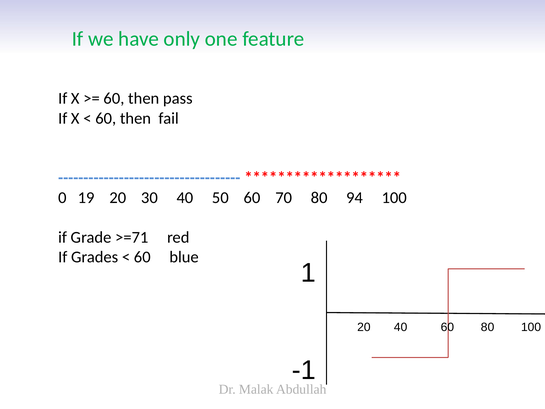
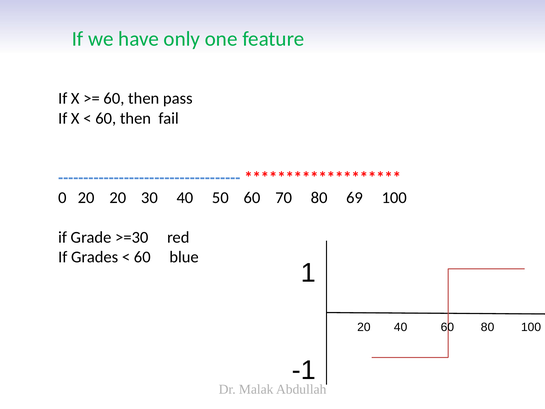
0 19: 19 -> 20 (86, 198)
94: 94 -> 69 (354, 198)
>=71: >=71 -> >=30 (132, 237)
